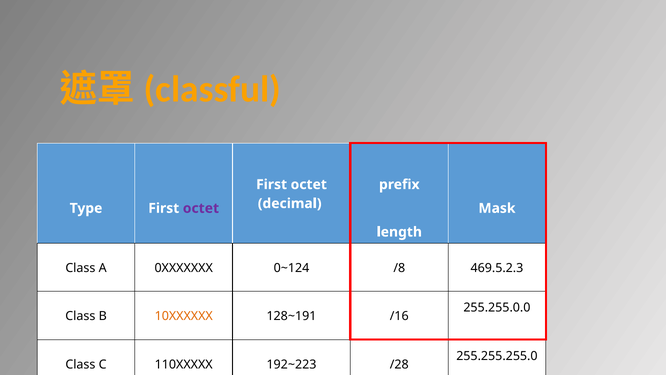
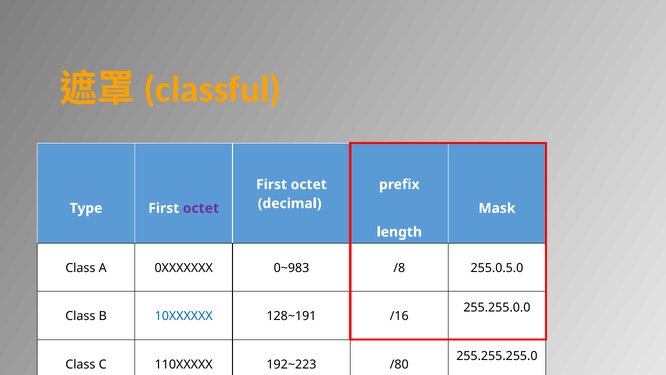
0~124: 0~124 -> 0~983 (291, 268)
469.5.2.3: 469.5.2.3 -> 255.0.5.0 (497, 268)
10XXXXXX colour: orange -> blue (184, 316)
/28: /28 -> /80 (399, 364)
